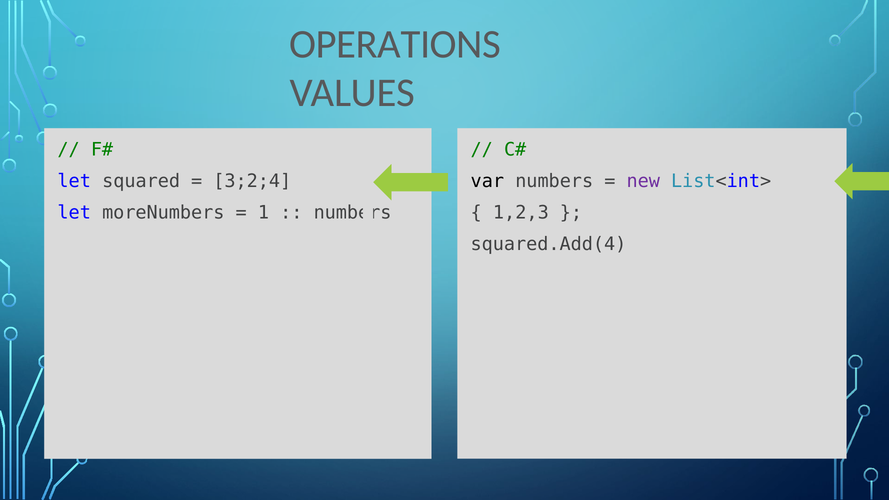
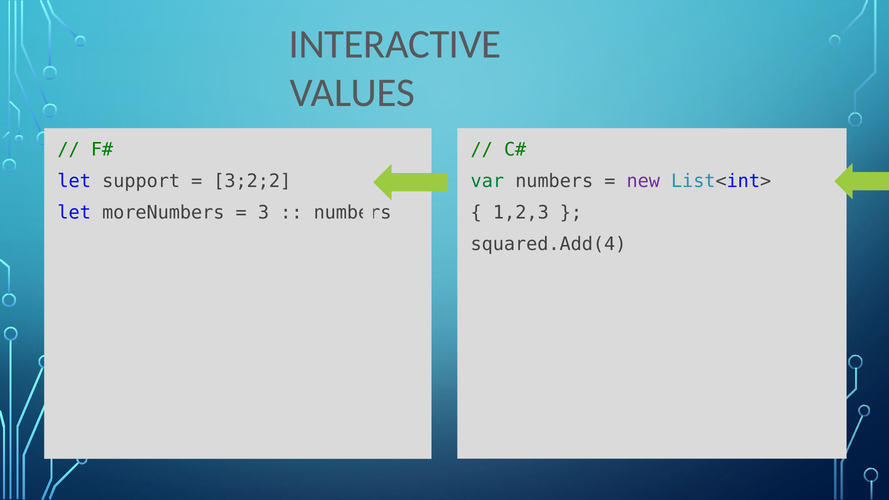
OPERATIONS: OPERATIONS -> INTERACTIVE (395, 44)
squared: squared -> support (141, 181)
3;2;4: 3;2;4 -> 3;2;2 (252, 181)
var colour: black -> green (487, 181)
1: 1 -> 3 (263, 213)
